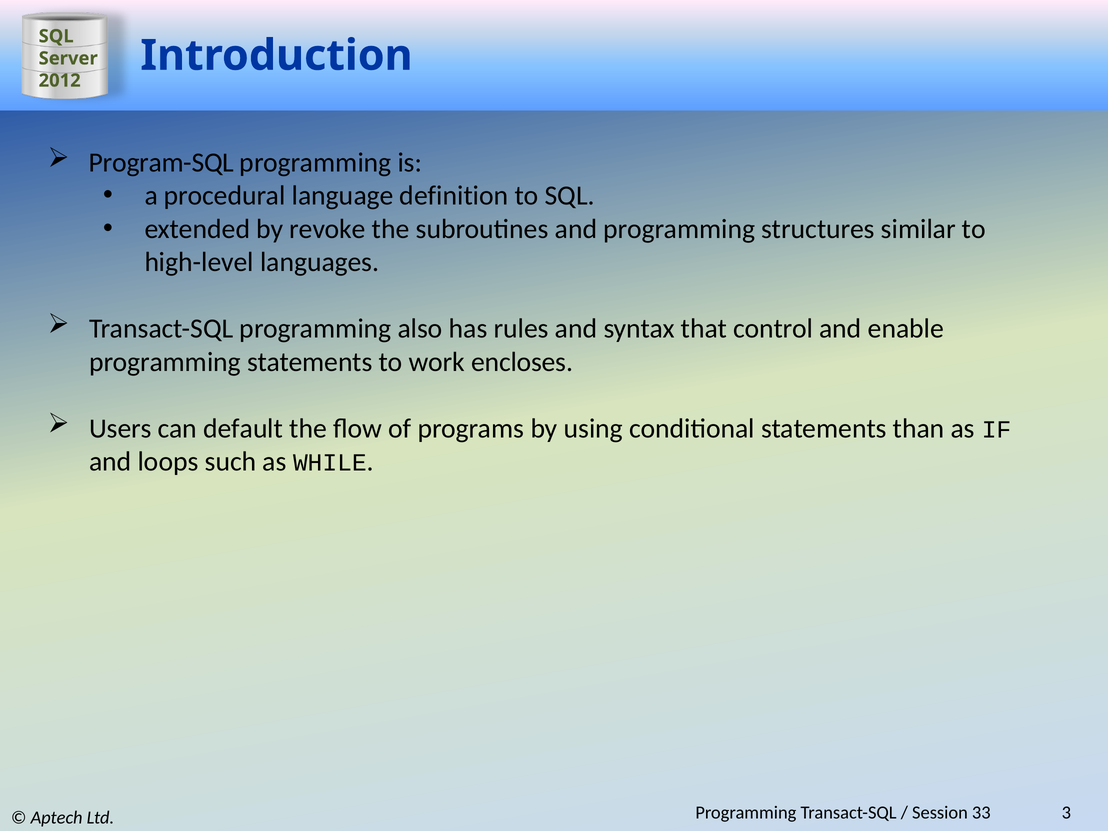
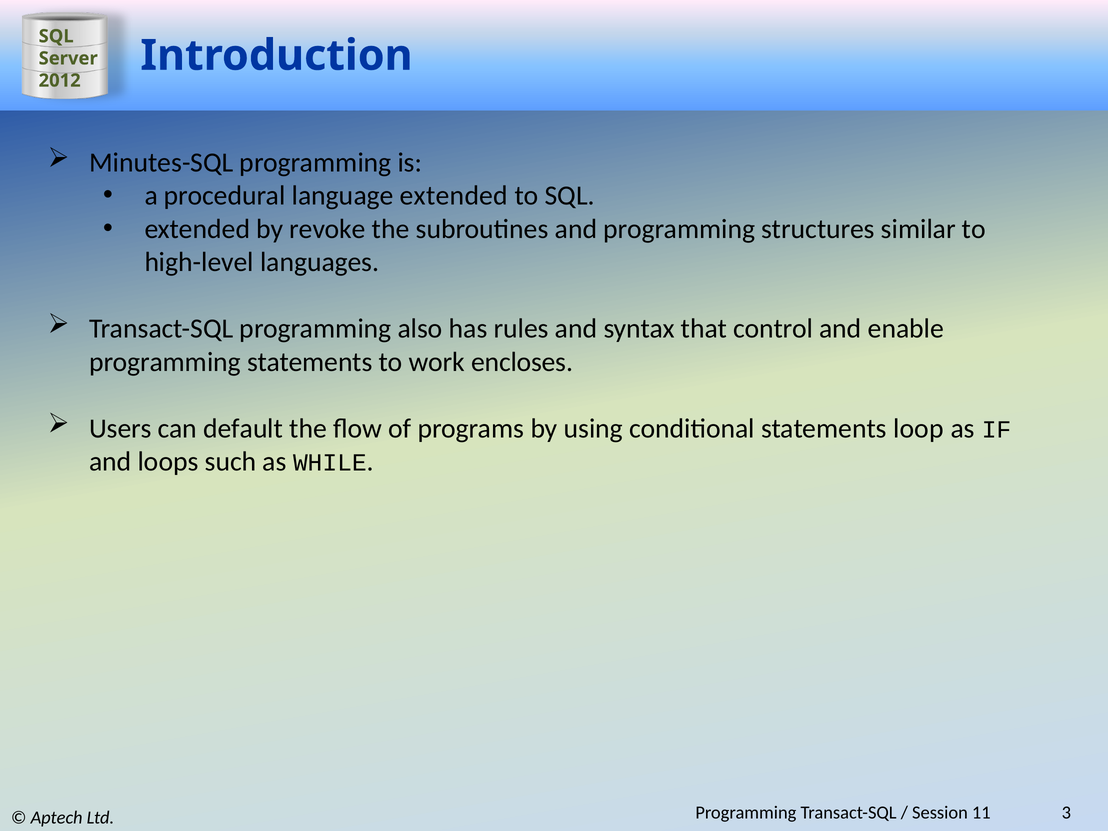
Program-SQL: Program-SQL -> Minutes-SQL (161, 162)
language definition: definition -> extended (454, 196)
than: than -> loop (918, 428)
33: 33 -> 11 (981, 813)
